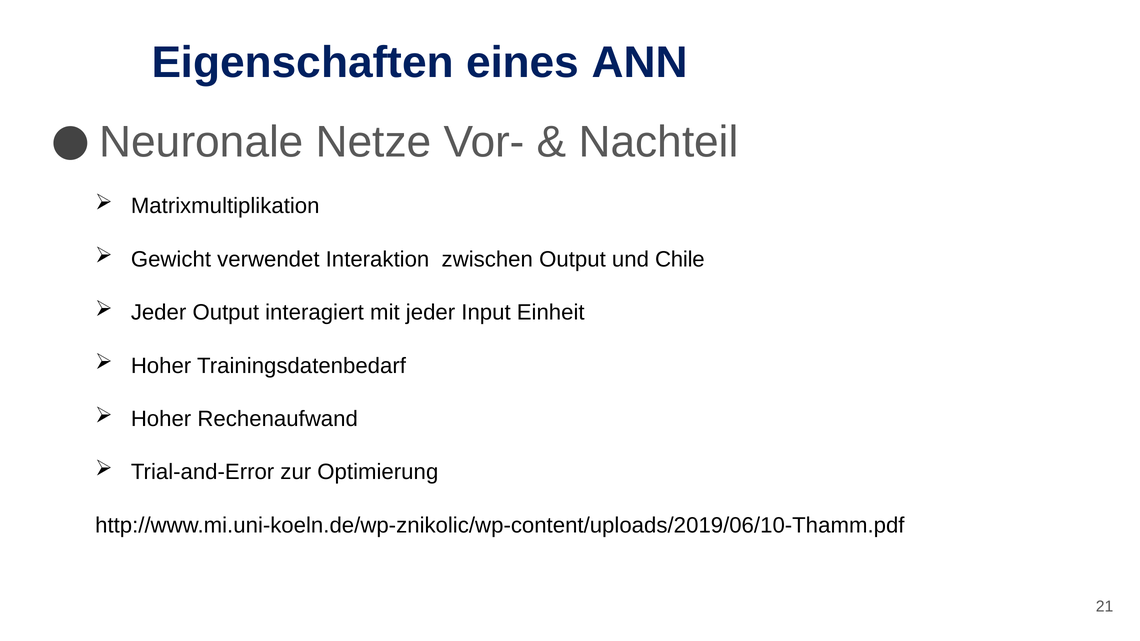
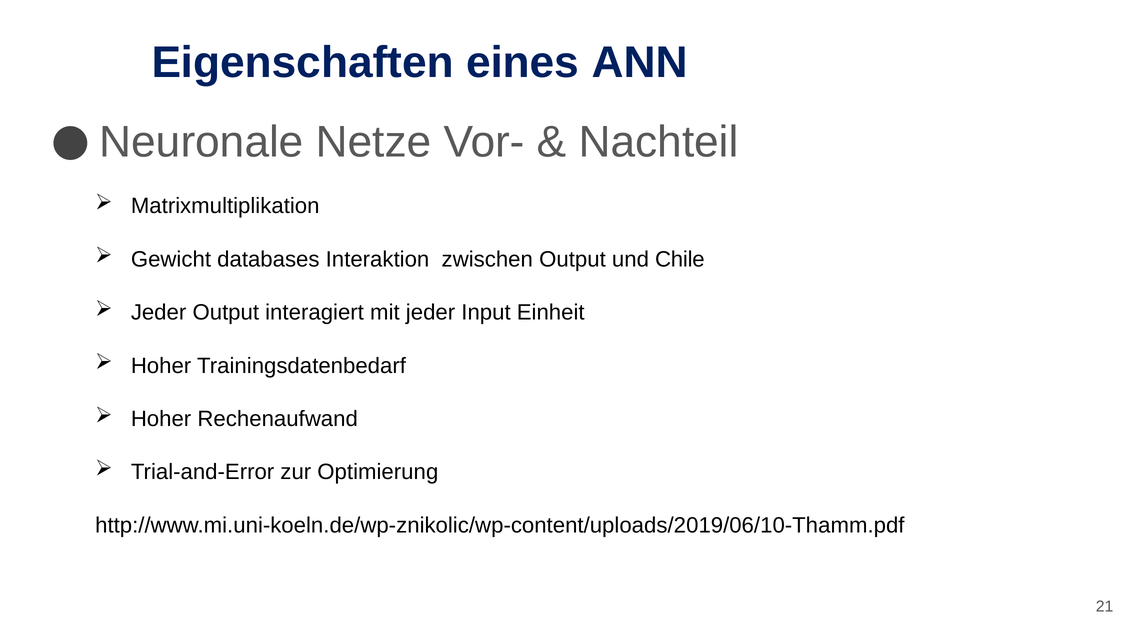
verwendet: verwendet -> databases (268, 259)
